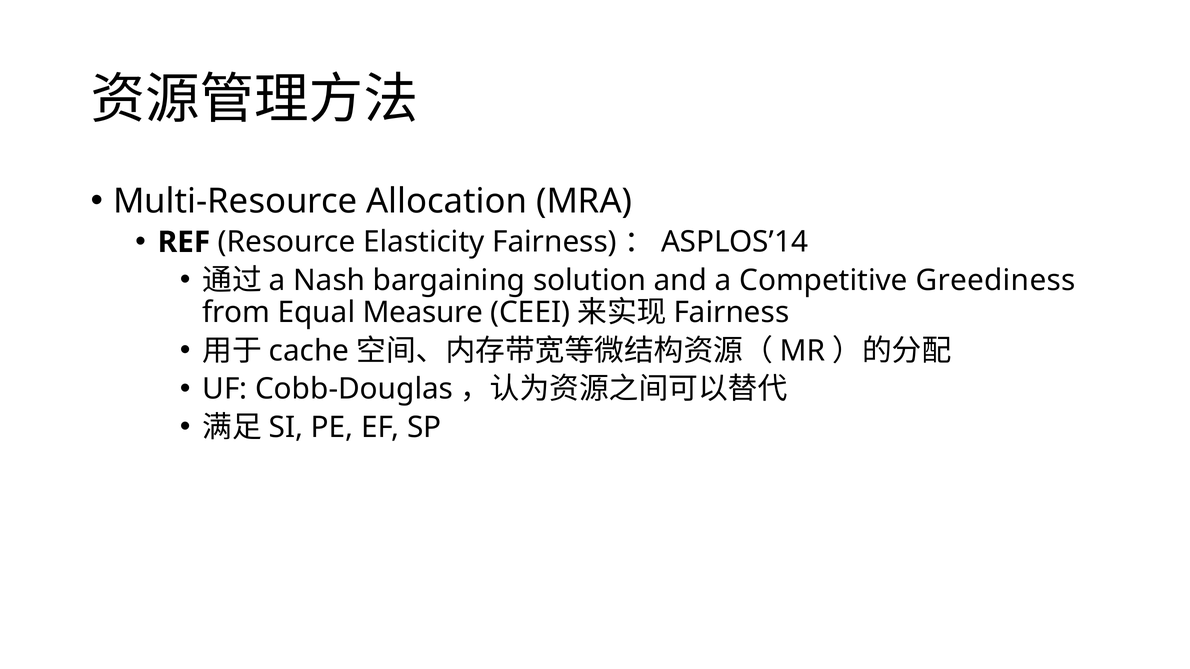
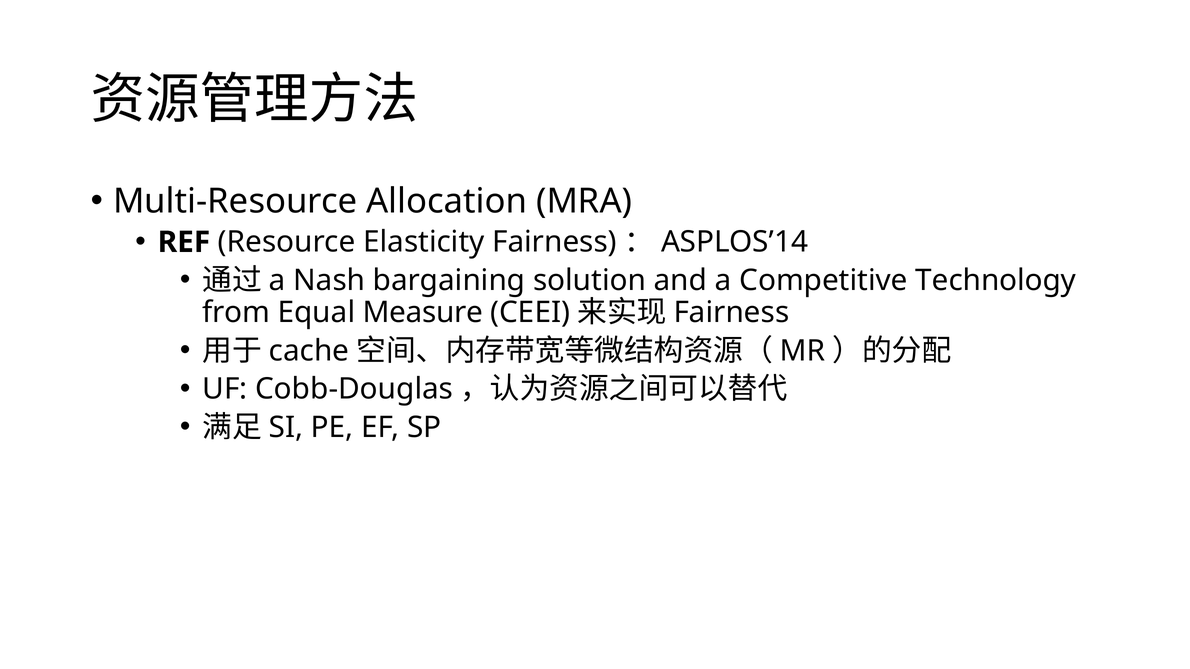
Greediness: Greediness -> Technology (996, 281)
